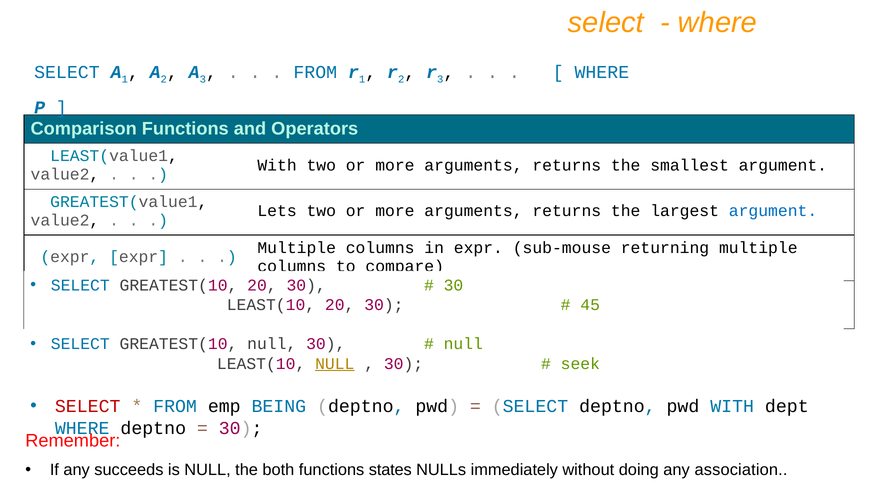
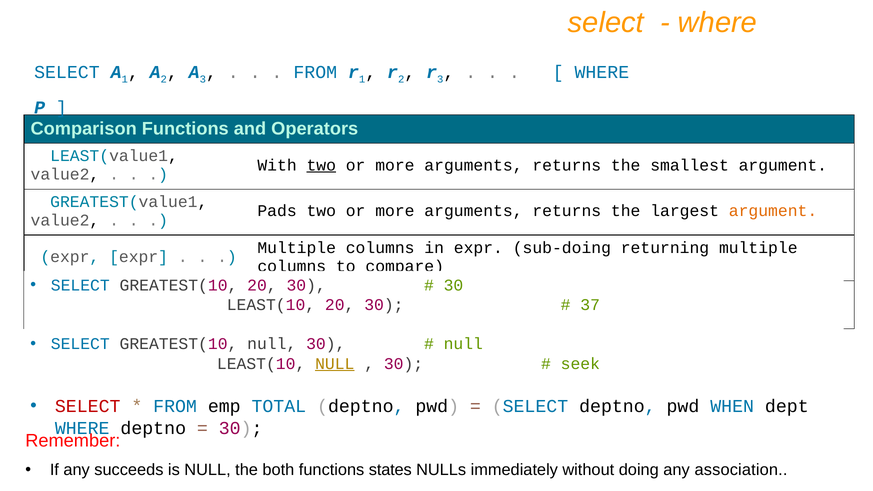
two underline: none -> present (321, 165)
Lets: Lets -> Pads (277, 211)
argument colour: blue -> orange (773, 211)
sub-mouse: sub-mouse -> sub-doing (562, 248)
45: 45 -> 37 (590, 305)
BEING: BEING -> TOTAL (279, 406)
pwd WITH: WITH -> WHEN (732, 406)
